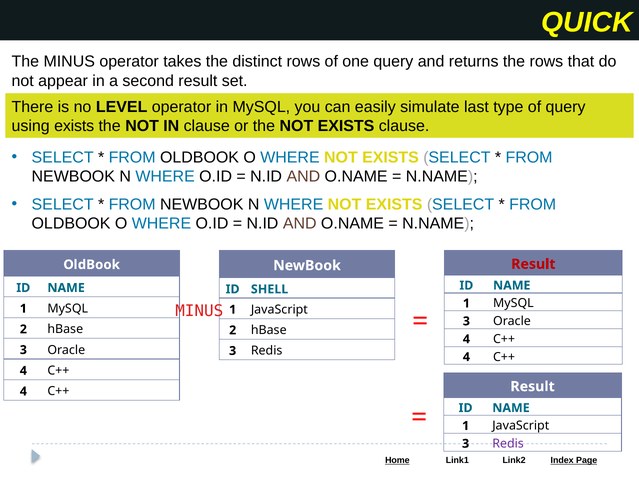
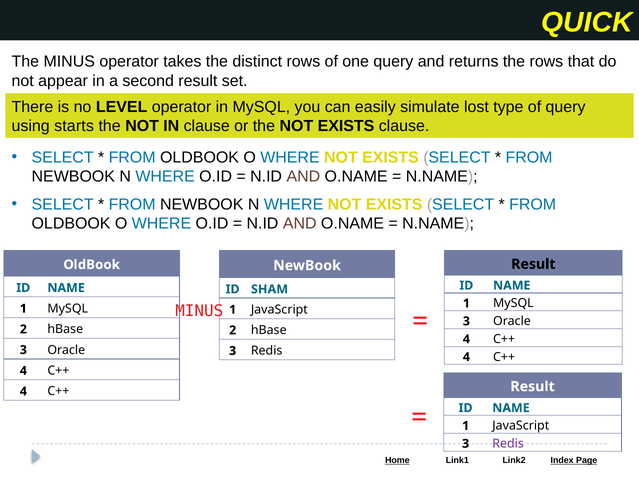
last: last -> lost (476, 107)
using exists: exists -> starts (74, 126)
Result colour: red -> black (533, 264)
SHELL: SHELL -> SHAM (270, 289)
